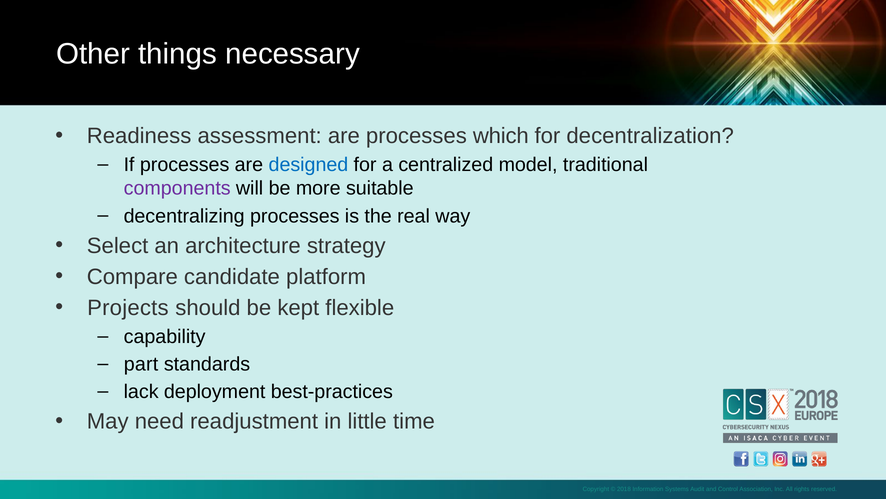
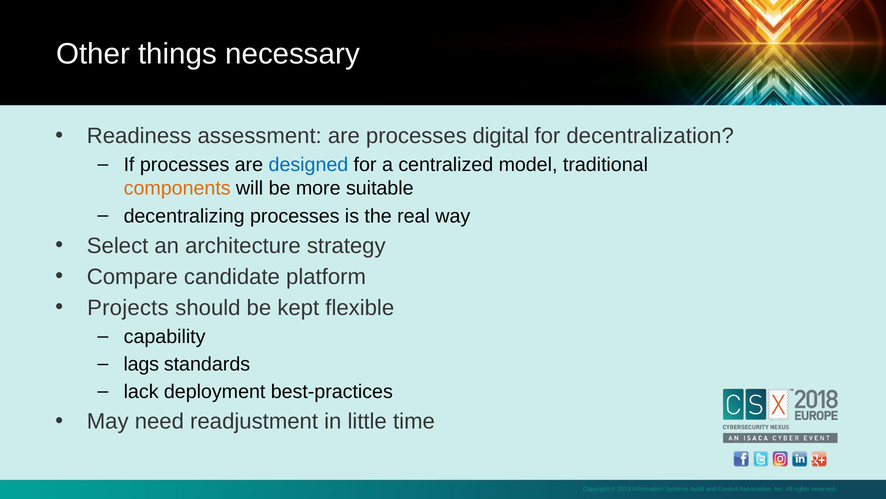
which: which -> digital (501, 136)
components colour: purple -> orange (177, 188)
part: part -> lags (141, 364)
